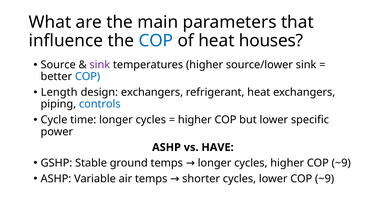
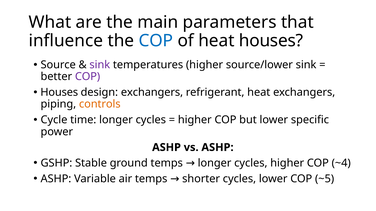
COP colour: blue -> purple (88, 77)
Length: Length -> Houses (59, 93)
controls colour: blue -> orange (100, 104)
vs HAVE: HAVE -> ASHP (217, 148)
higher COP ~9: ~9 -> ~4 (341, 163)
lower COP ~9: ~9 -> ~5 (325, 179)
